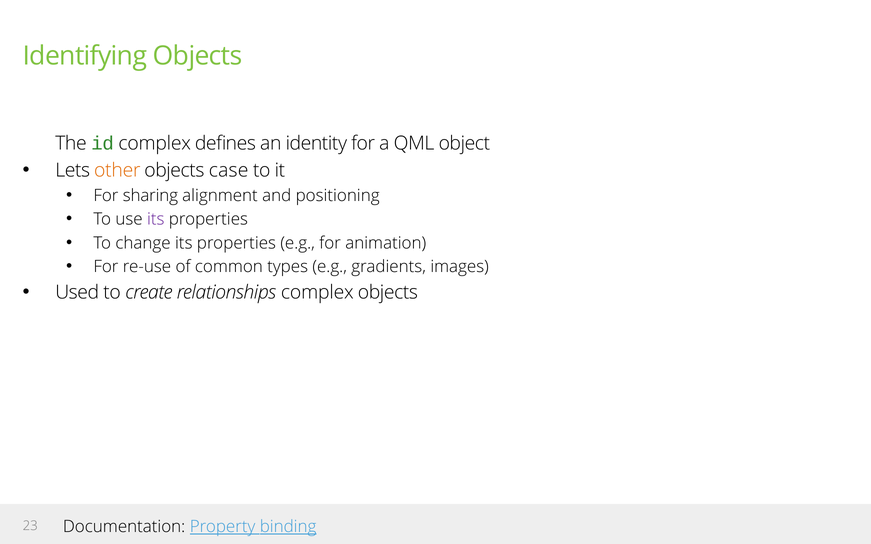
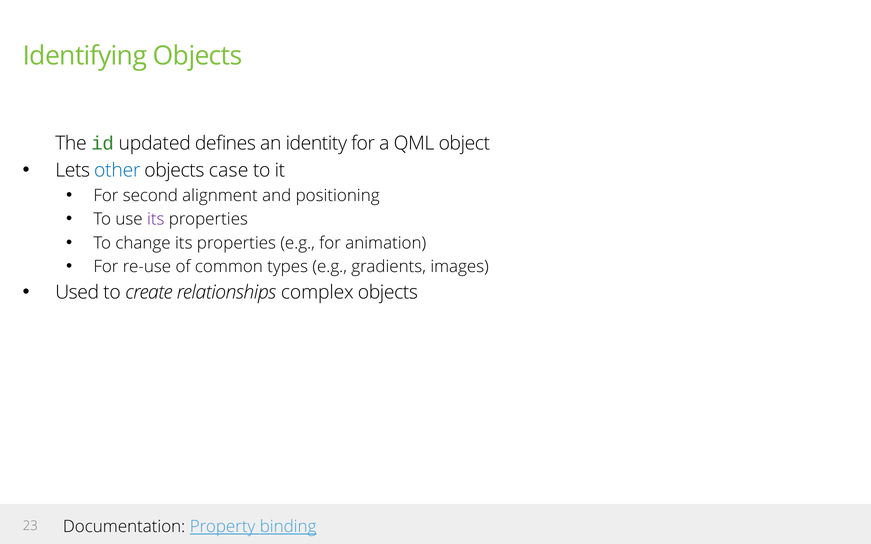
id complex: complex -> updated (155, 144)
other colour: orange -> blue (117, 171)
sharing: sharing -> second (150, 196)
